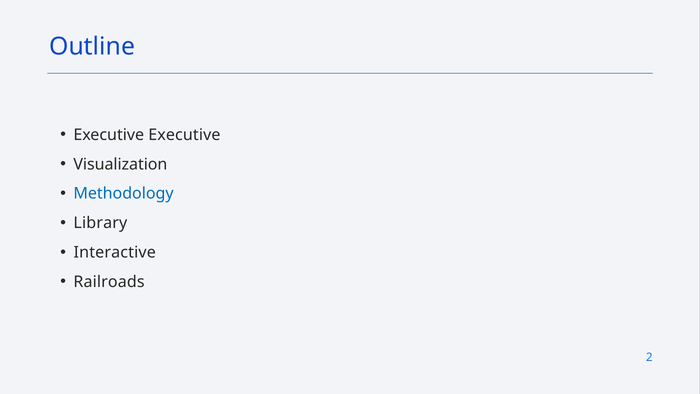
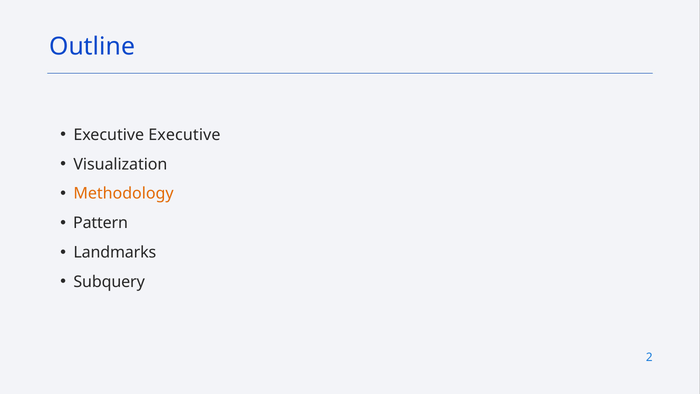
Methodology colour: blue -> orange (124, 194)
Library: Library -> Pattern (101, 223)
Interactive: Interactive -> Landmarks (115, 252)
Railroads: Railroads -> Subquery (109, 282)
